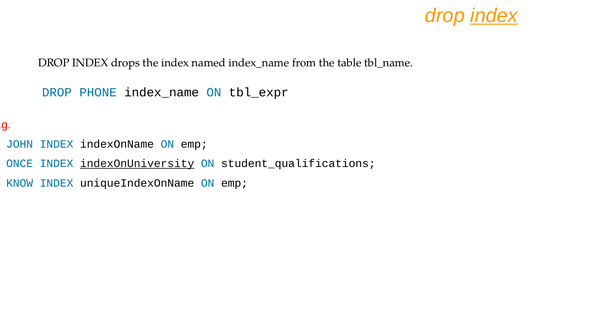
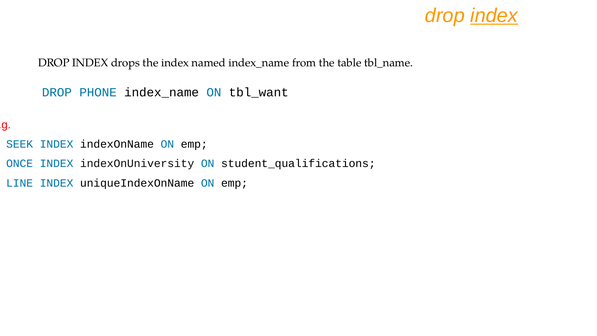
tbl_expr: tbl_expr -> tbl_want (259, 92)
JOHN: JOHN -> SEEK (20, 144)
indexOnUniversity underline: present -> none (137, 163)
KNOW: KNOW -> LINE (20, 183)
